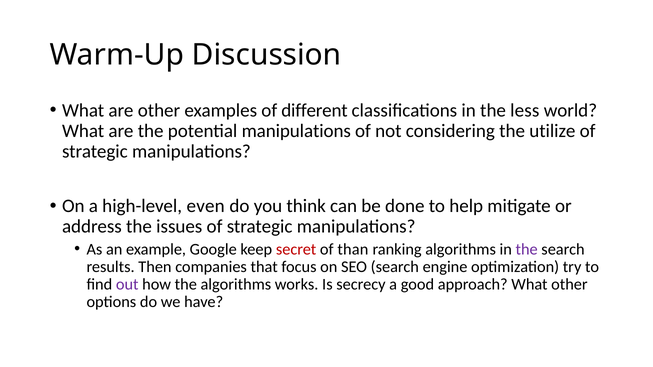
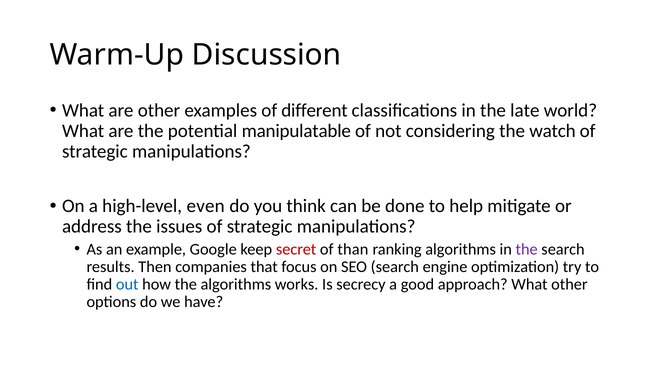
less: less -> late (525, 110)
potential manipulations: manipulations -> manipulatable (296, 131)
utilize: utilize -> watch (552, 131)
out colour: purple -> blue (127, 285)
